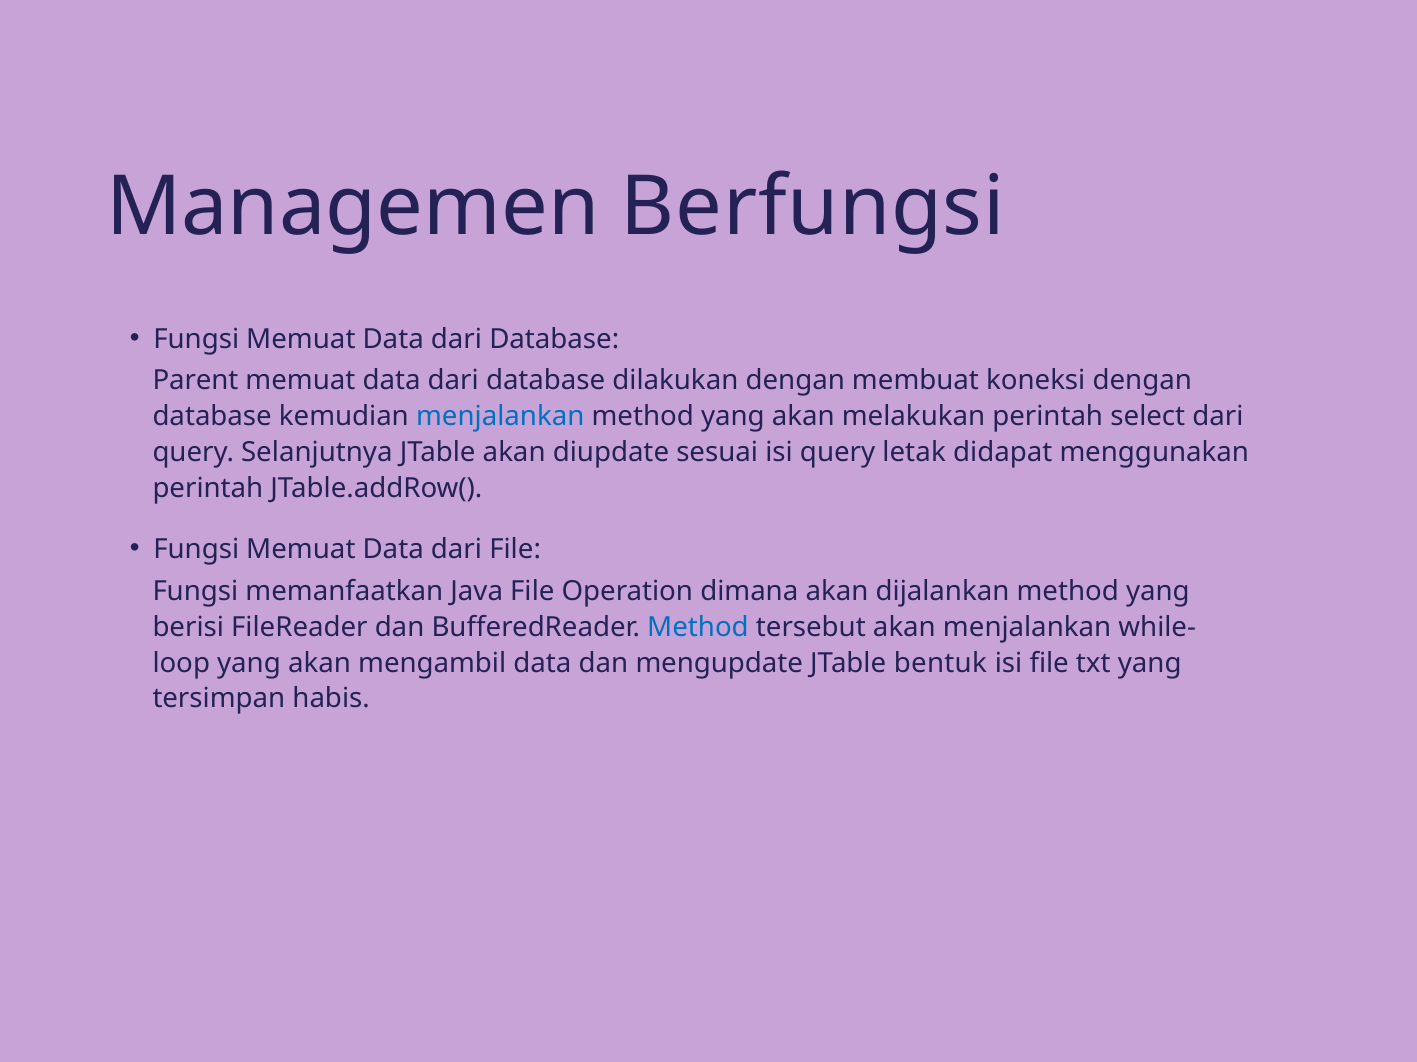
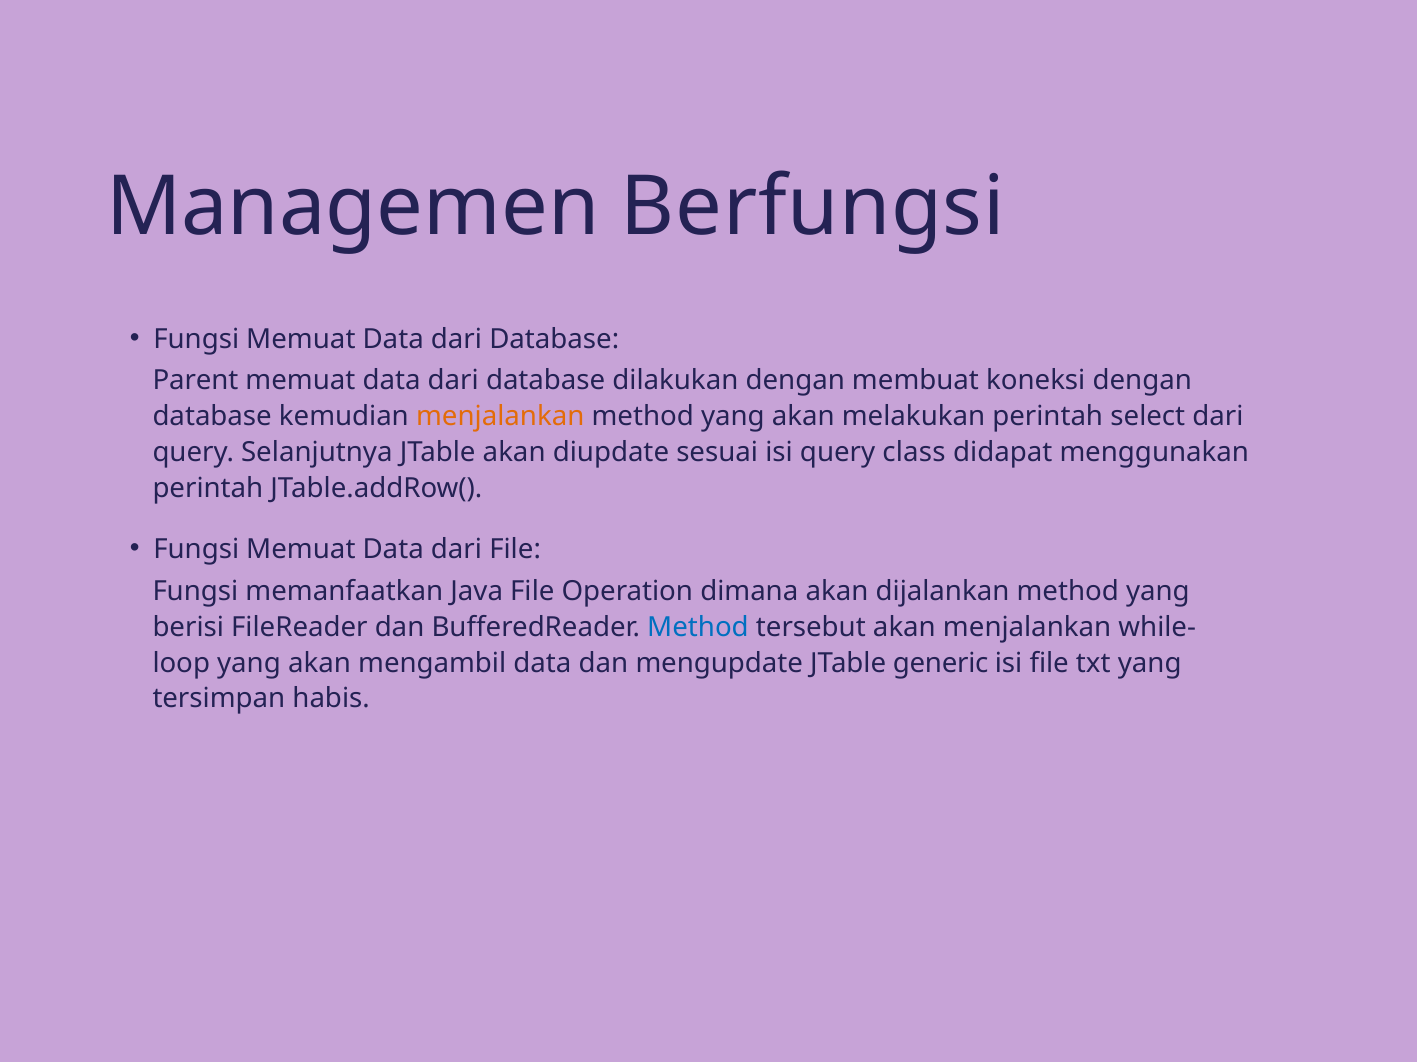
menjalankan colour: blue -> orange (500, 417)
letak: letak -> class (914, 453)
bentuk: bentuk -> generic (941, 663)
